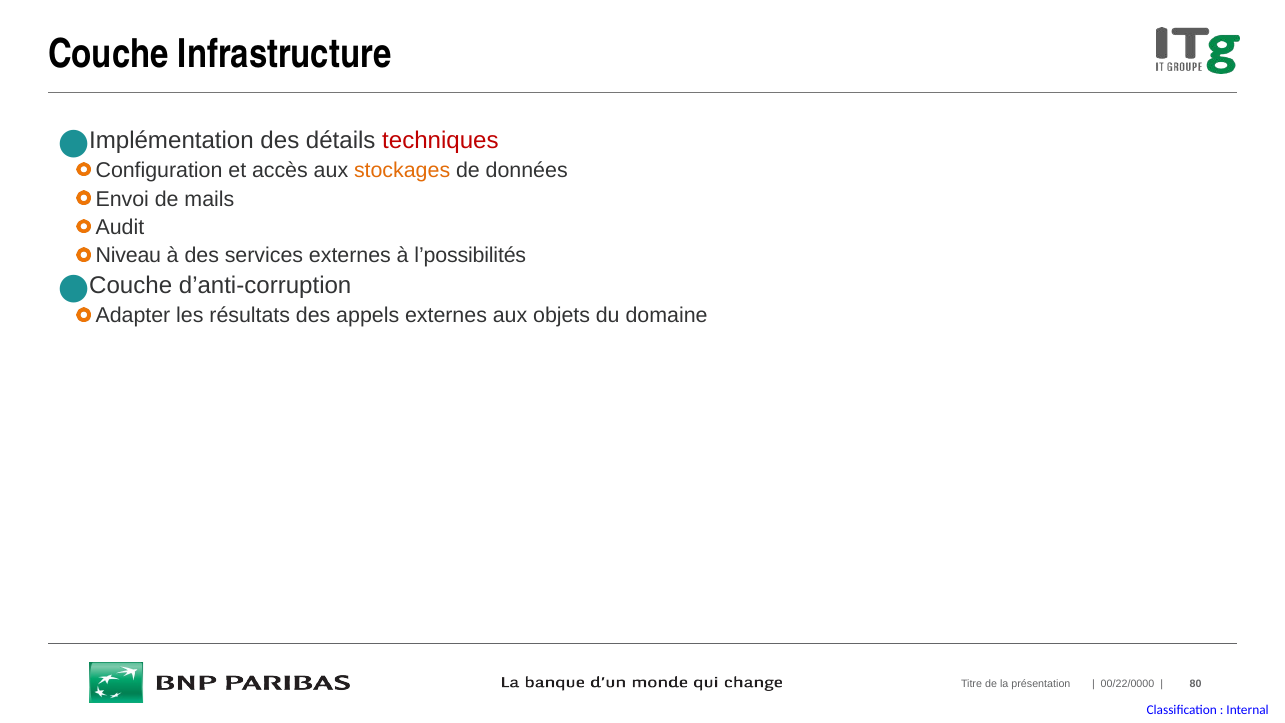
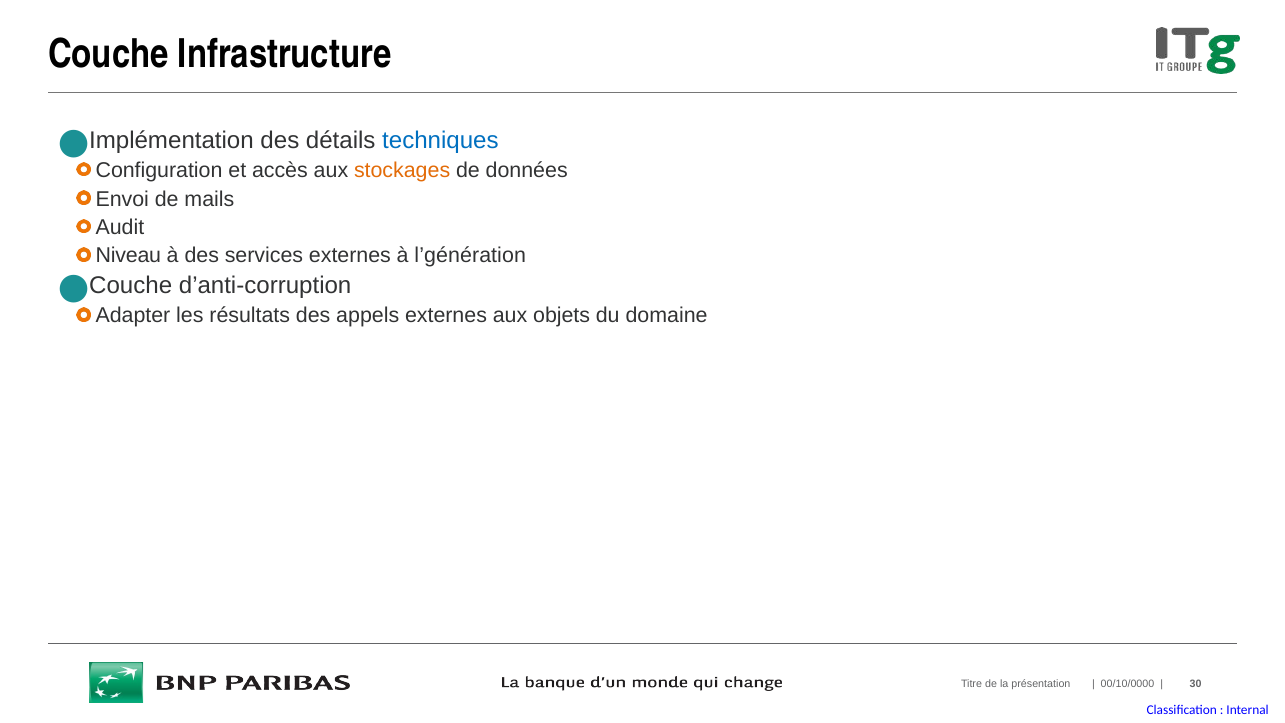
techniques colour: red -> blue (440, 141)
l’possibilités: l’possibilités -> l’génération (470, 256)
00/22/0000: 00/22/0000 -> 00/10/0000 (1128, 684)
80: 80 -> 30 (1196, 684)
